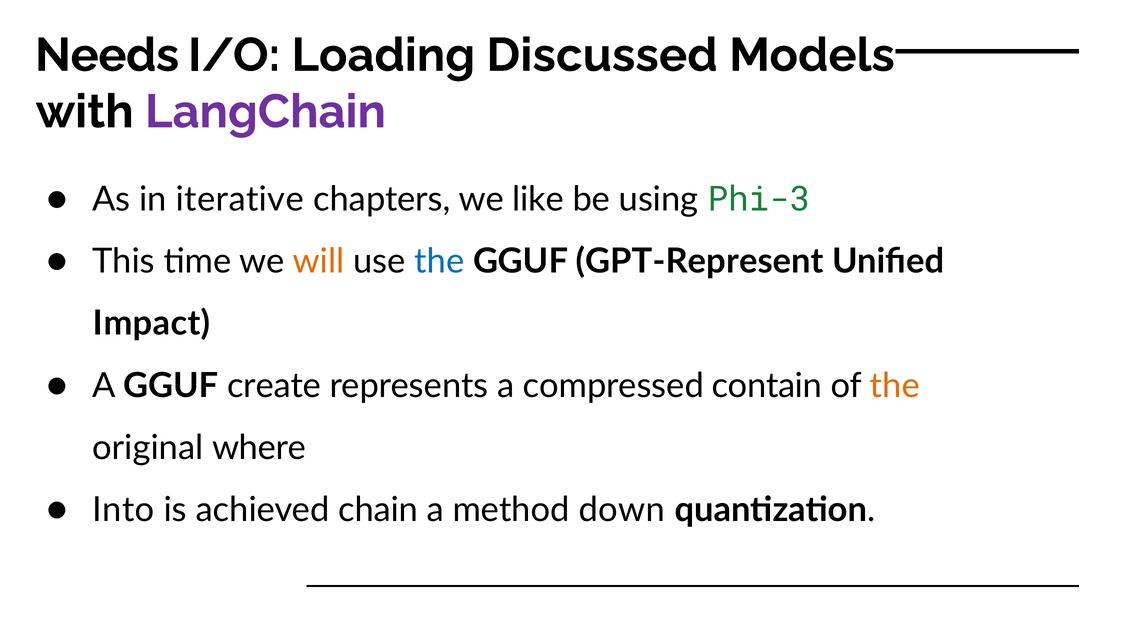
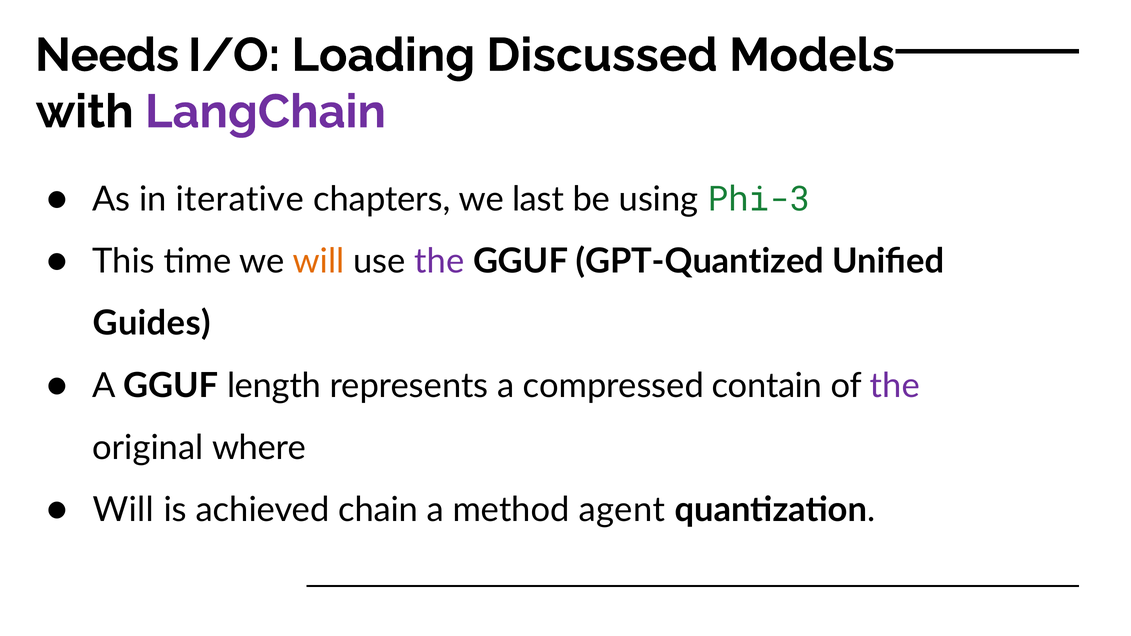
like: like -> last (538, 199)
the colour: blue -> purple (439, 262)
GPT-Represent: GPT-Represent -> GPT-Quantized (700, 262)
Impact: Impact -> Guides (152, 324)
create: create -> length (274, 386)
the colour: orange -> purple (895, 386)
Into: Into -> Will (123, 510)
down: down -> agent (622, 510)
